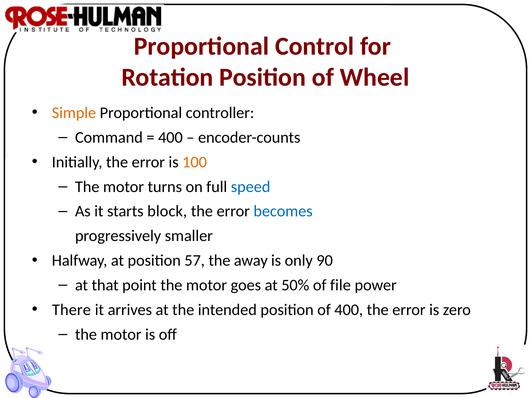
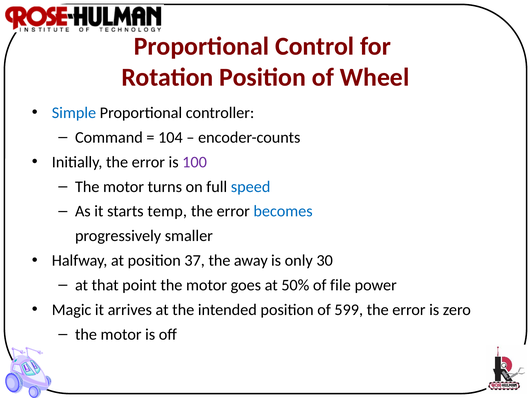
Simple colour: orange -> blue (74, 113)
400: 400 -> 104 (170, 137)
100 colour: orange -> purple (195, 162)
block: block -> temp (167, 211)
57: 57 -> 37 (195, 261)
90: 90 -> 30 (325, 261)
There: There -> Magic (72, 310)
of 400: 400 -> 599 (349, 310)
